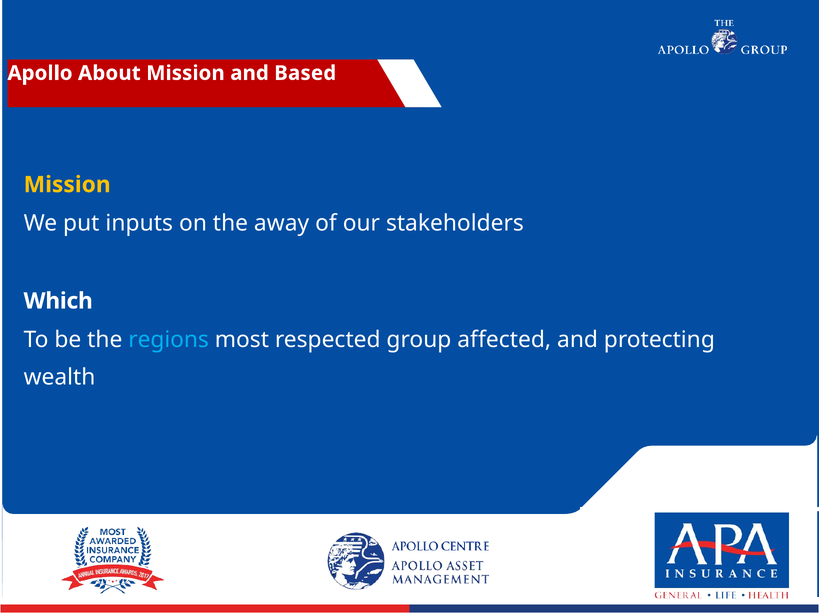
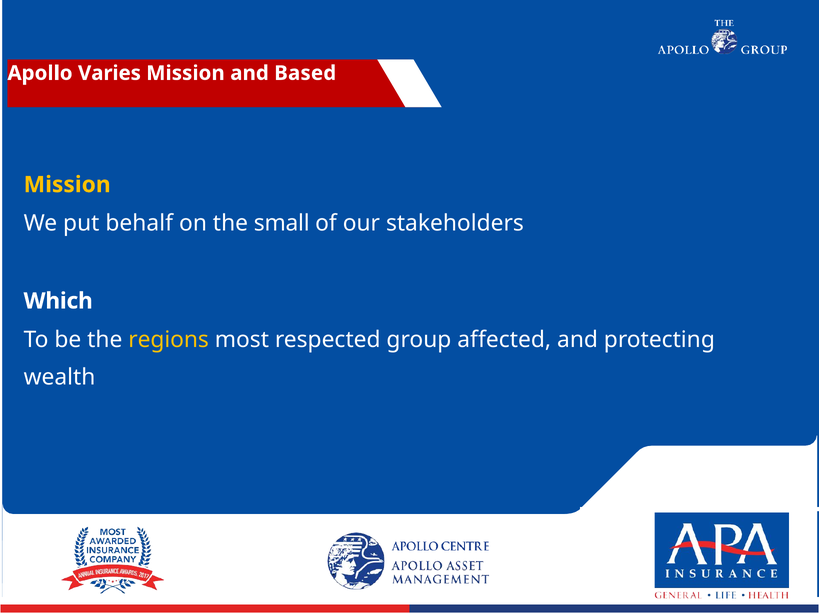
About: About -> Varies (109, 73)
inputs: inputs -> behalf (139, 223)
away: away -> small (282, 223)
regions colour: light blue -> yellow (169, 340)
